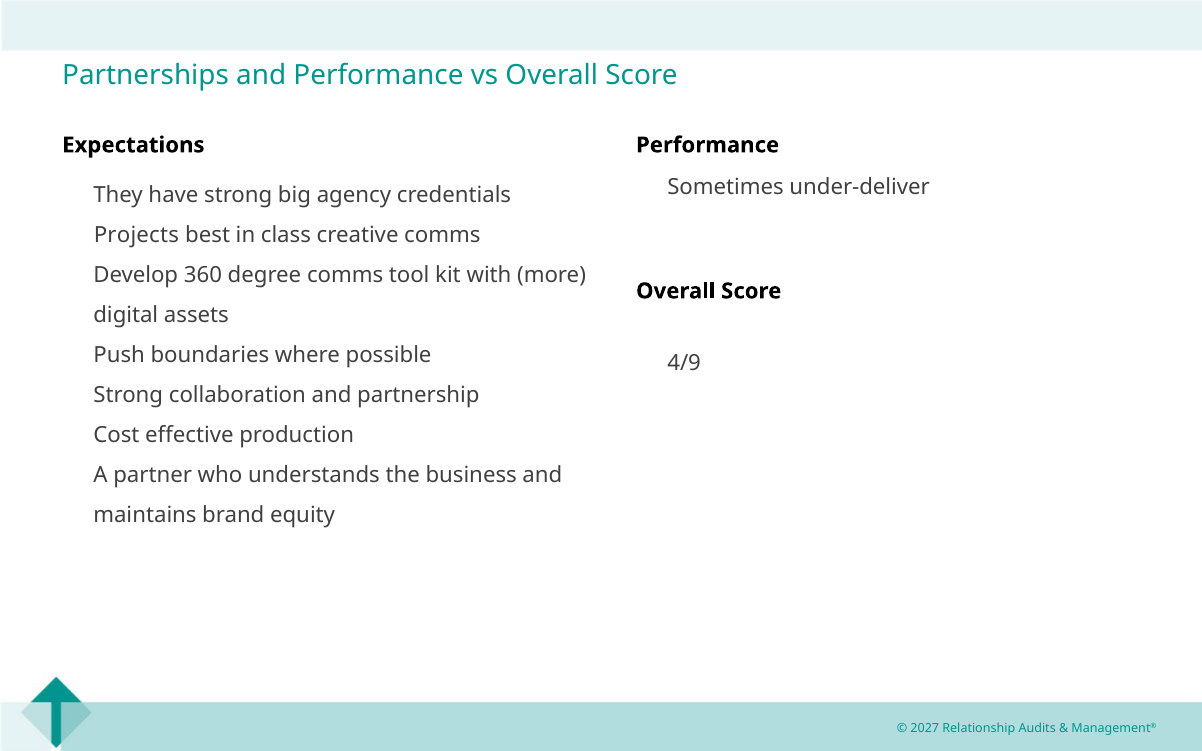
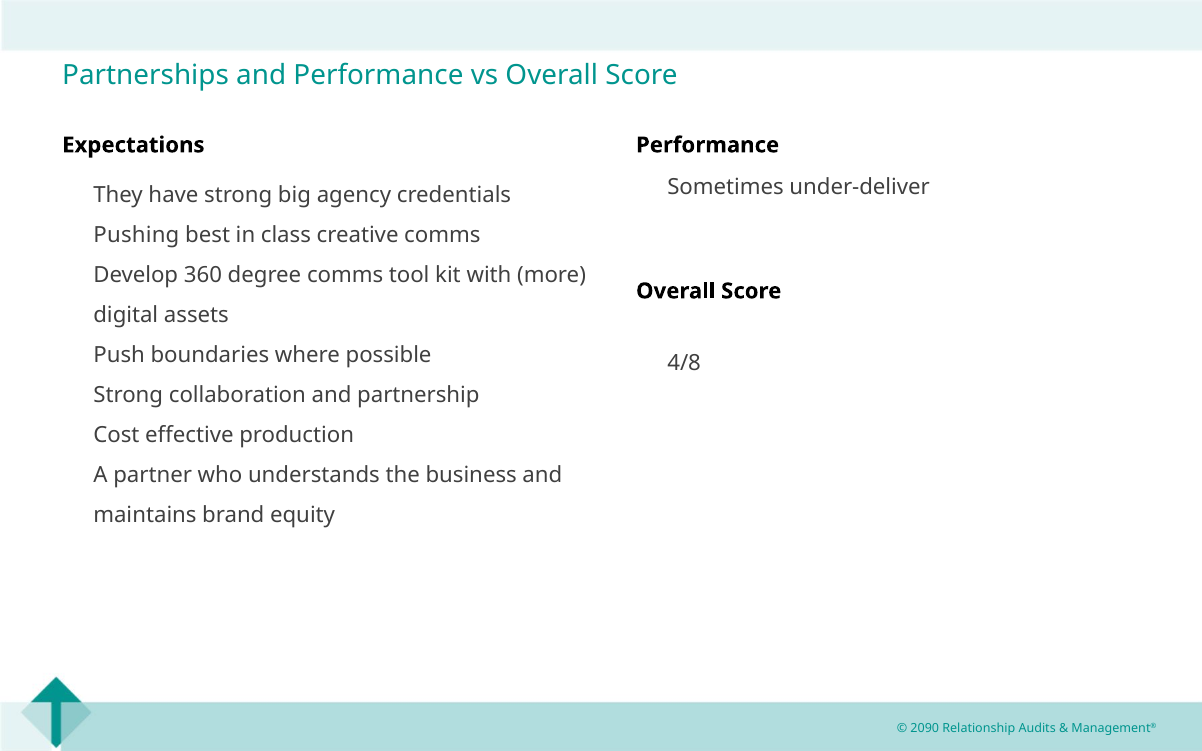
Projects: Projects -> Pushing (136, 235)
4/9: 4/9 -> 4/8 (684, 363)
2027: 2027 -> 2090 (925, 728)
